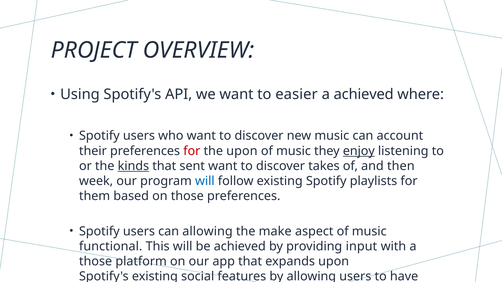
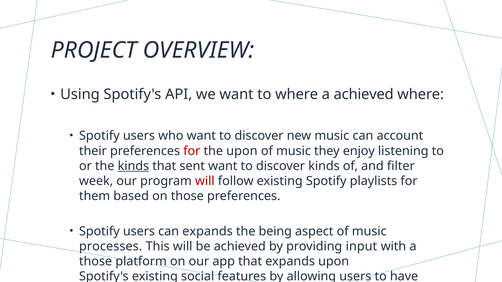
to easier: easier -> where (297, 94)
enjoy underline: present -> none (359, 151)
discover takes: takes -> kinds (324, 166)
then: then -> filter (401, 166)
will colour: blue -> red (205, 181)
can allowing: allowing -> expands (208, 232)
make: make -> being (275, 232)
functional: functional -> processes (111, 247)
